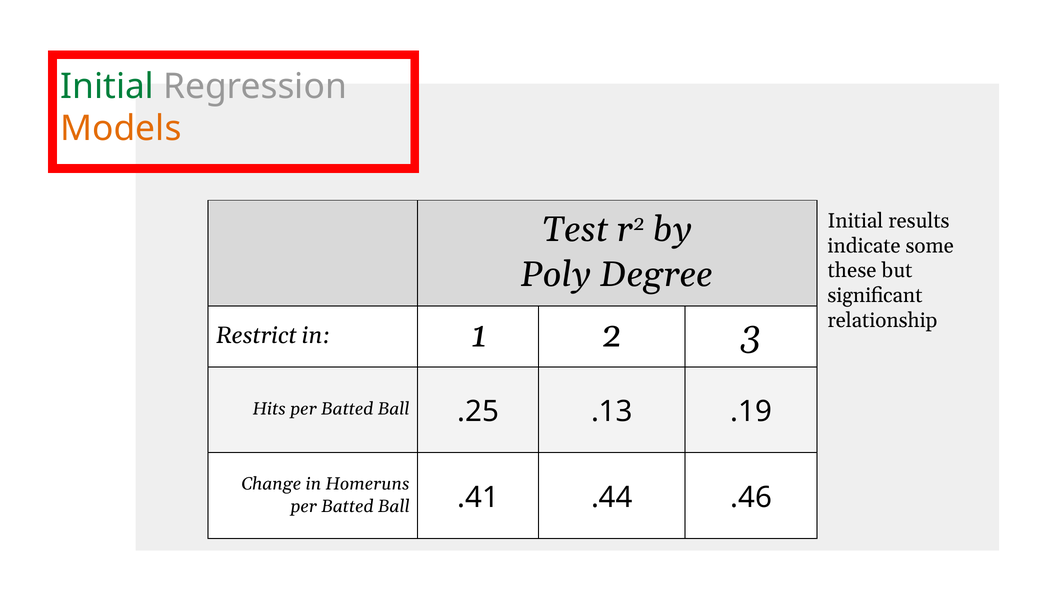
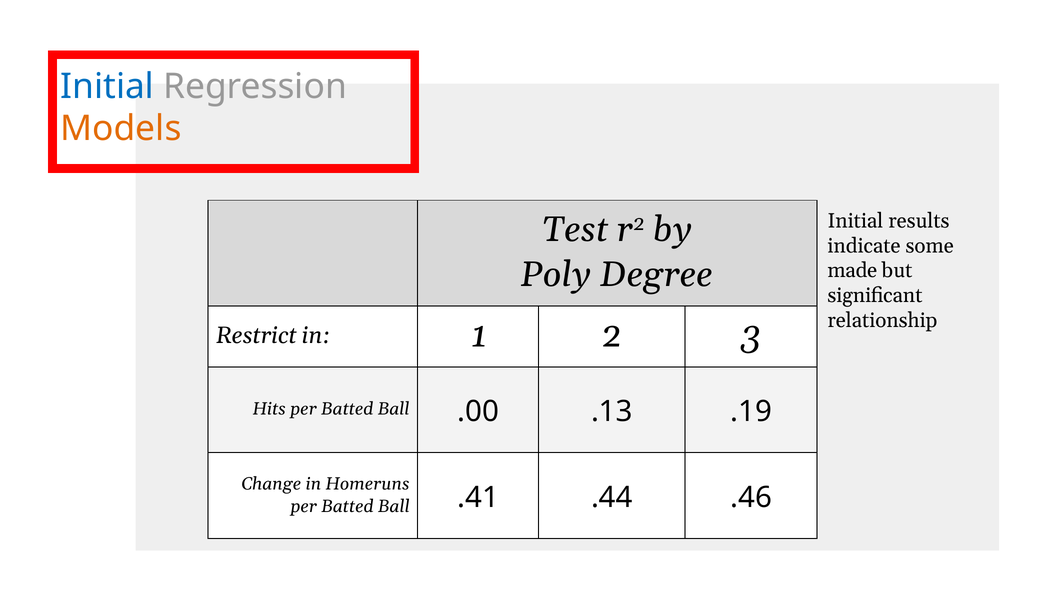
Initial colour: green -> blue (107, 86)
these: these -> made (852, 271)
.25: .25 -> .00 (478, 411)
